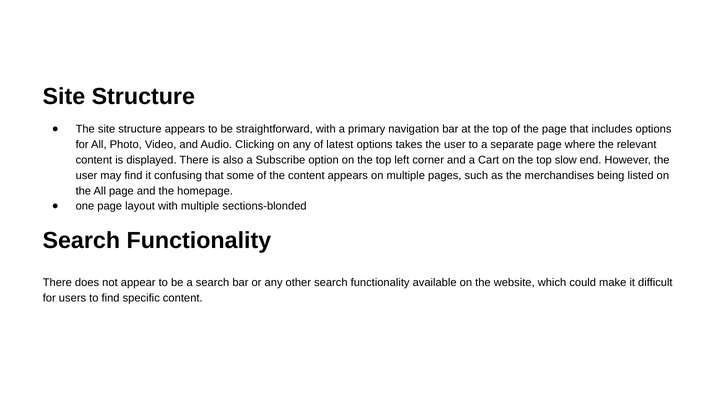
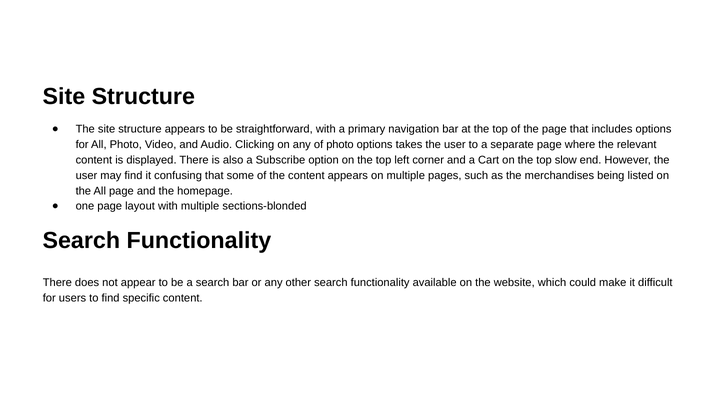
of latest: latest -> photo (340, 144)
